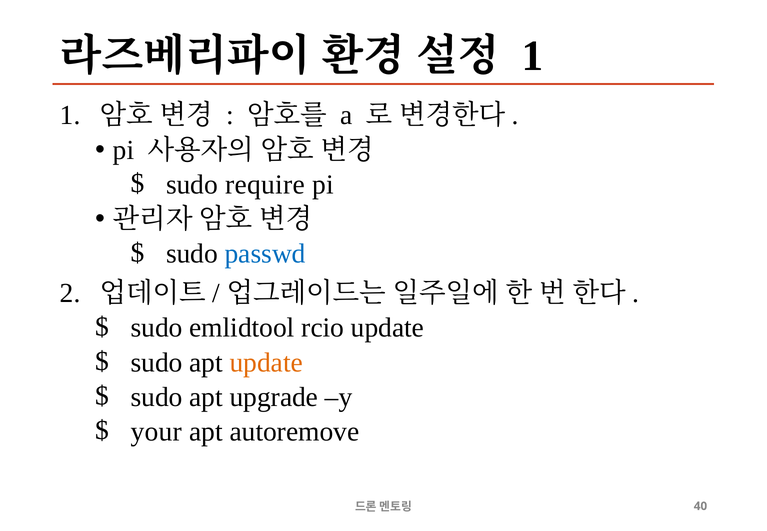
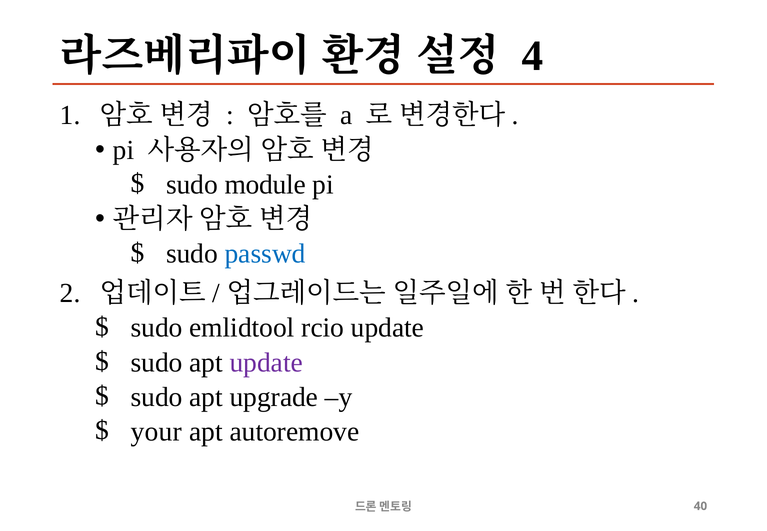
1: 1 -> 4 (532, 56)
require: require -> module (265, 185)
update colour: orange -> purple (266, 362)
